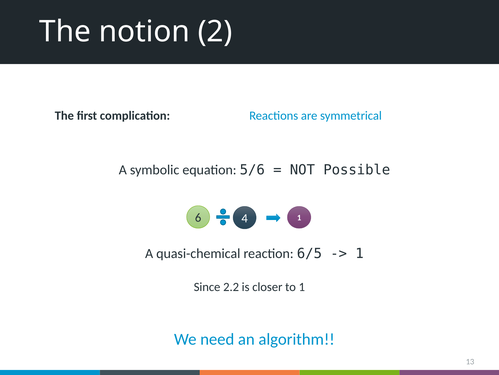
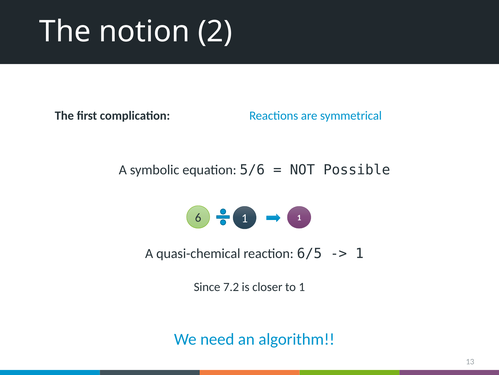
6 4: 4 -> 1 (245, 218)
2.2: 2.2 -> 7.2 (231, 286)
